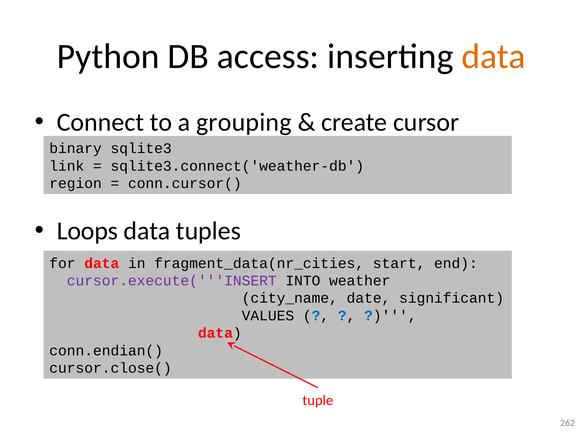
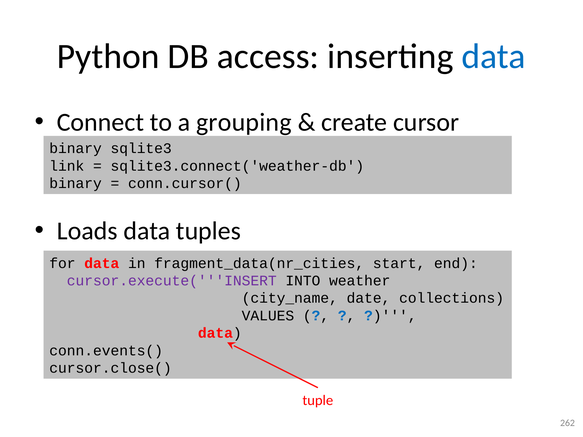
data colour: orange -> blue (494, 56)
region: region -> binary (76, 184)
Loops: Loops -> Loads (87, 231)
significant: significant -> collections (452, 298)
conn.endian(: conn.endian( -> conn.events( (106, 351)
